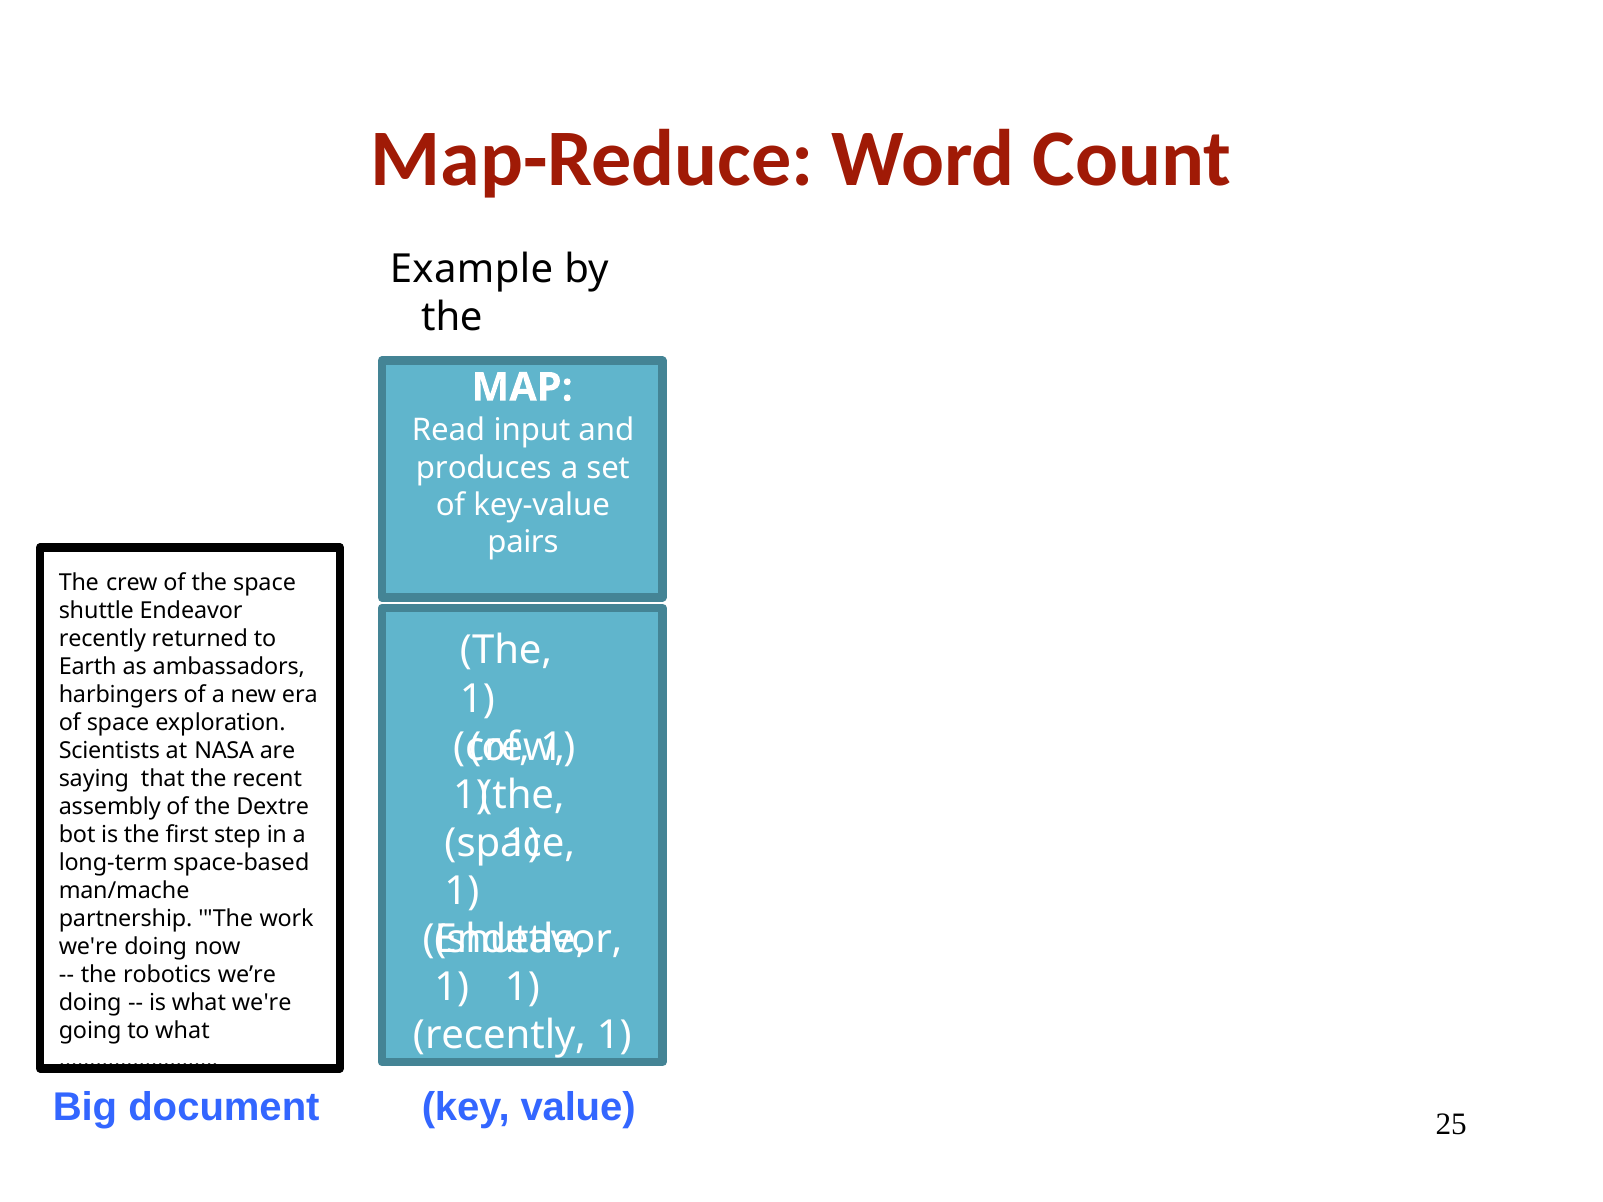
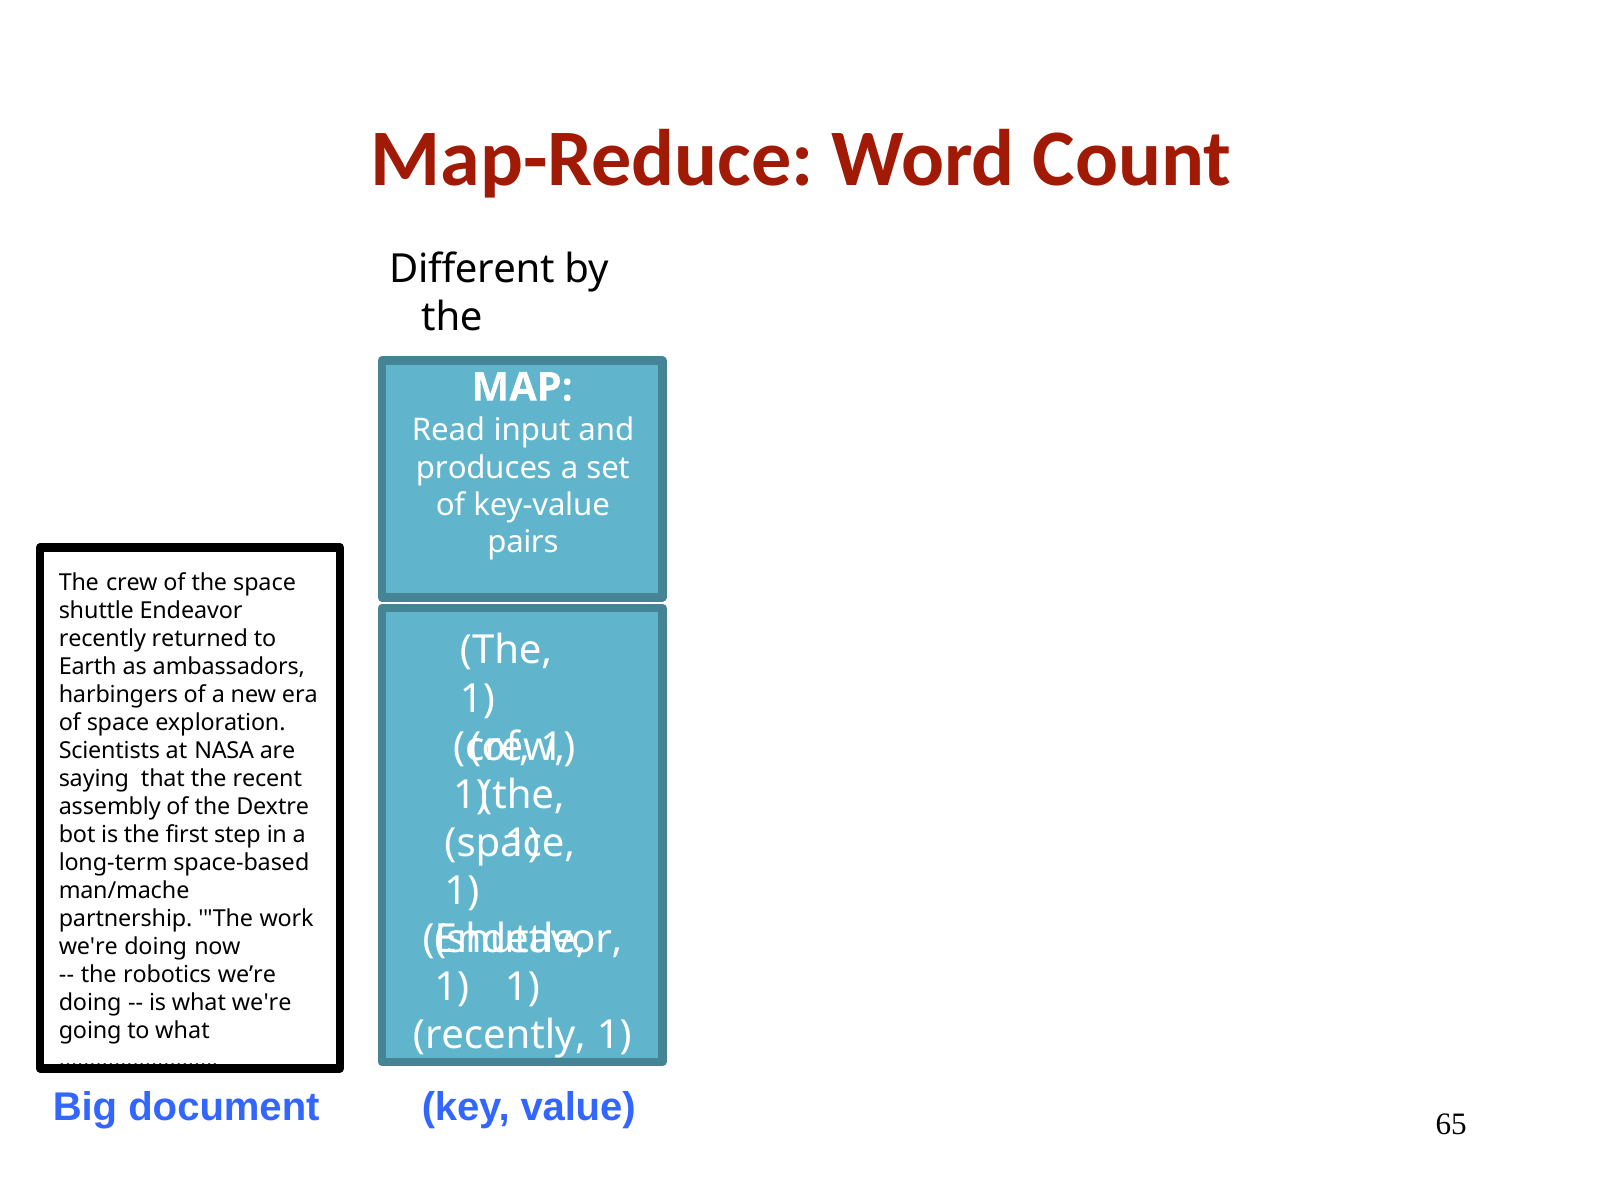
Example: Example -> Different (472, 269)
25: 25 -> 65 (1451, 1124)
